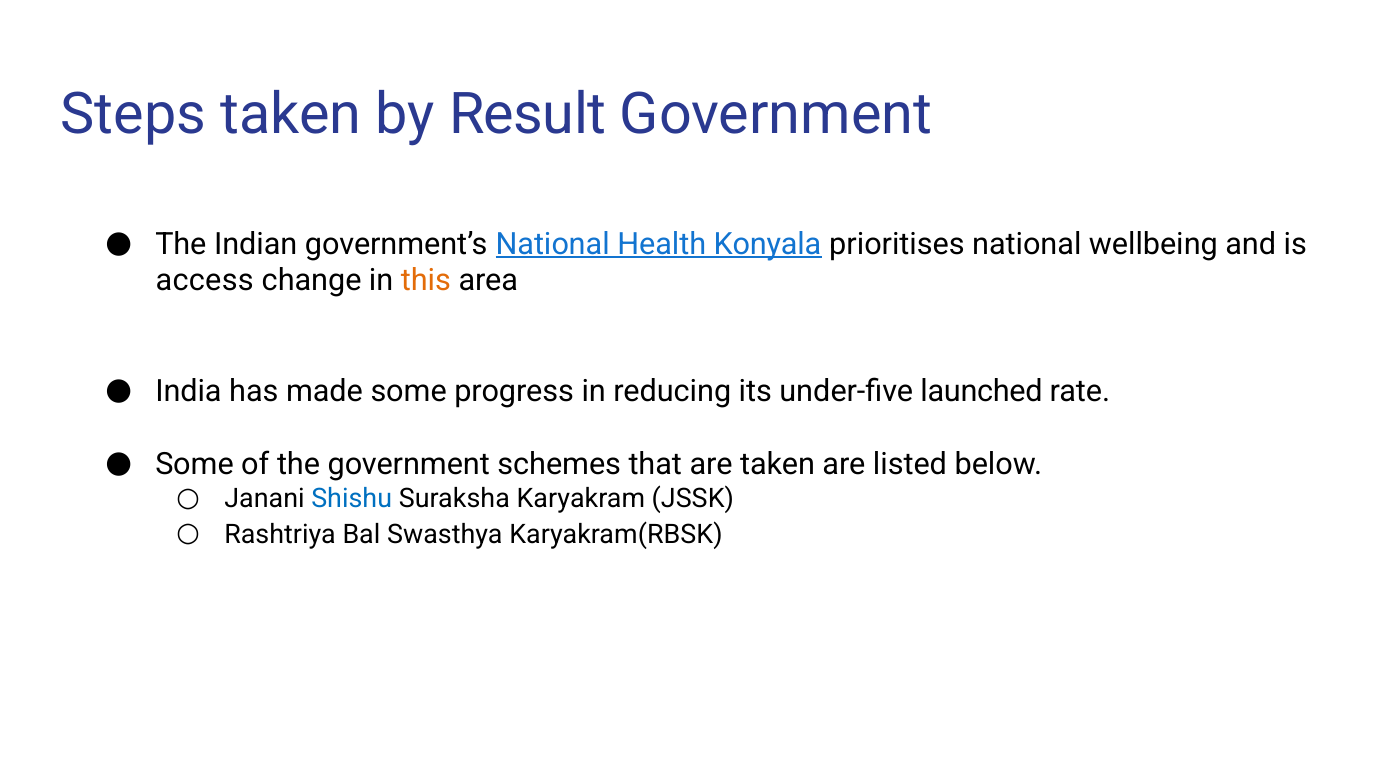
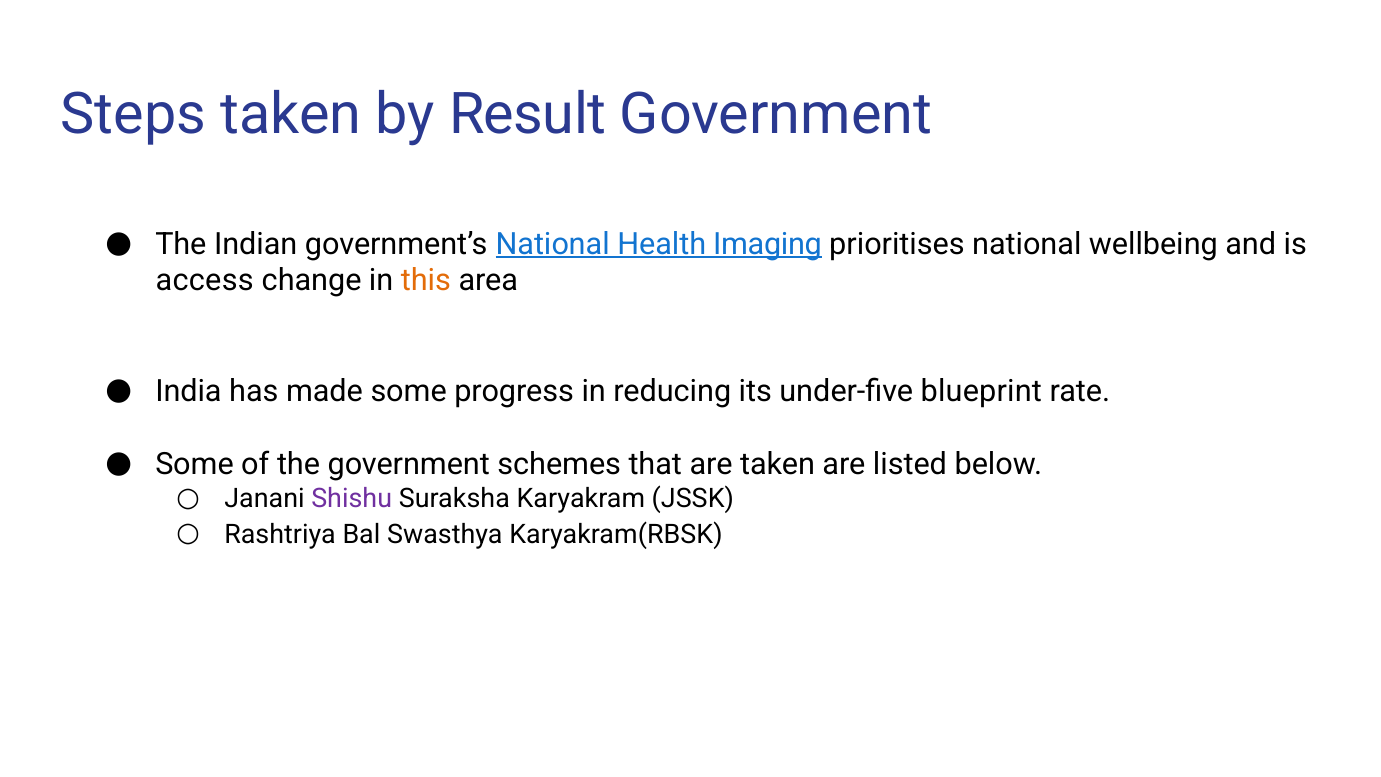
Konyala: Konyala -> Imaging (768, 244)
launched: launched -> blueprint (981, 391)
Shishu colour: blue -> purple (352, 499)
